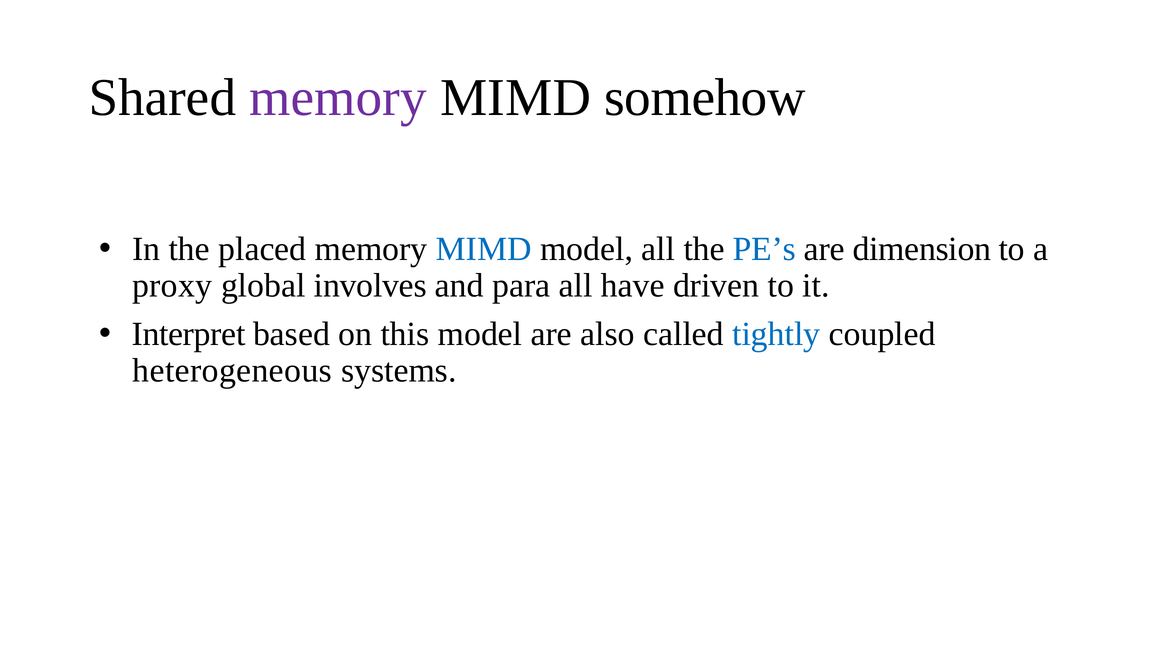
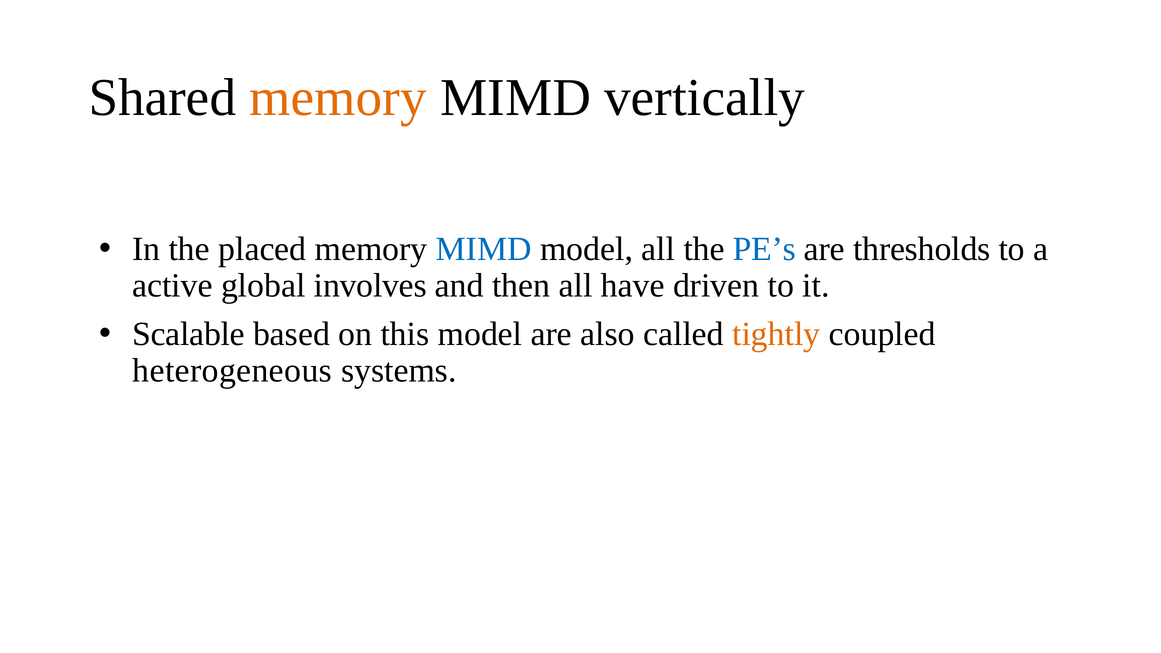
memory colour: purple -> orange (338, 98)
somehow: somehow -> vertically (705, 98)
dimension: dimension -> thresholds (922, 249)
proxy: proxy -> active (172, 285)
para: para -> then (521, 285)
Interpret: Interpret -> Scalable (188, 334)
tightly colour: blue -> orange (776, 334)
